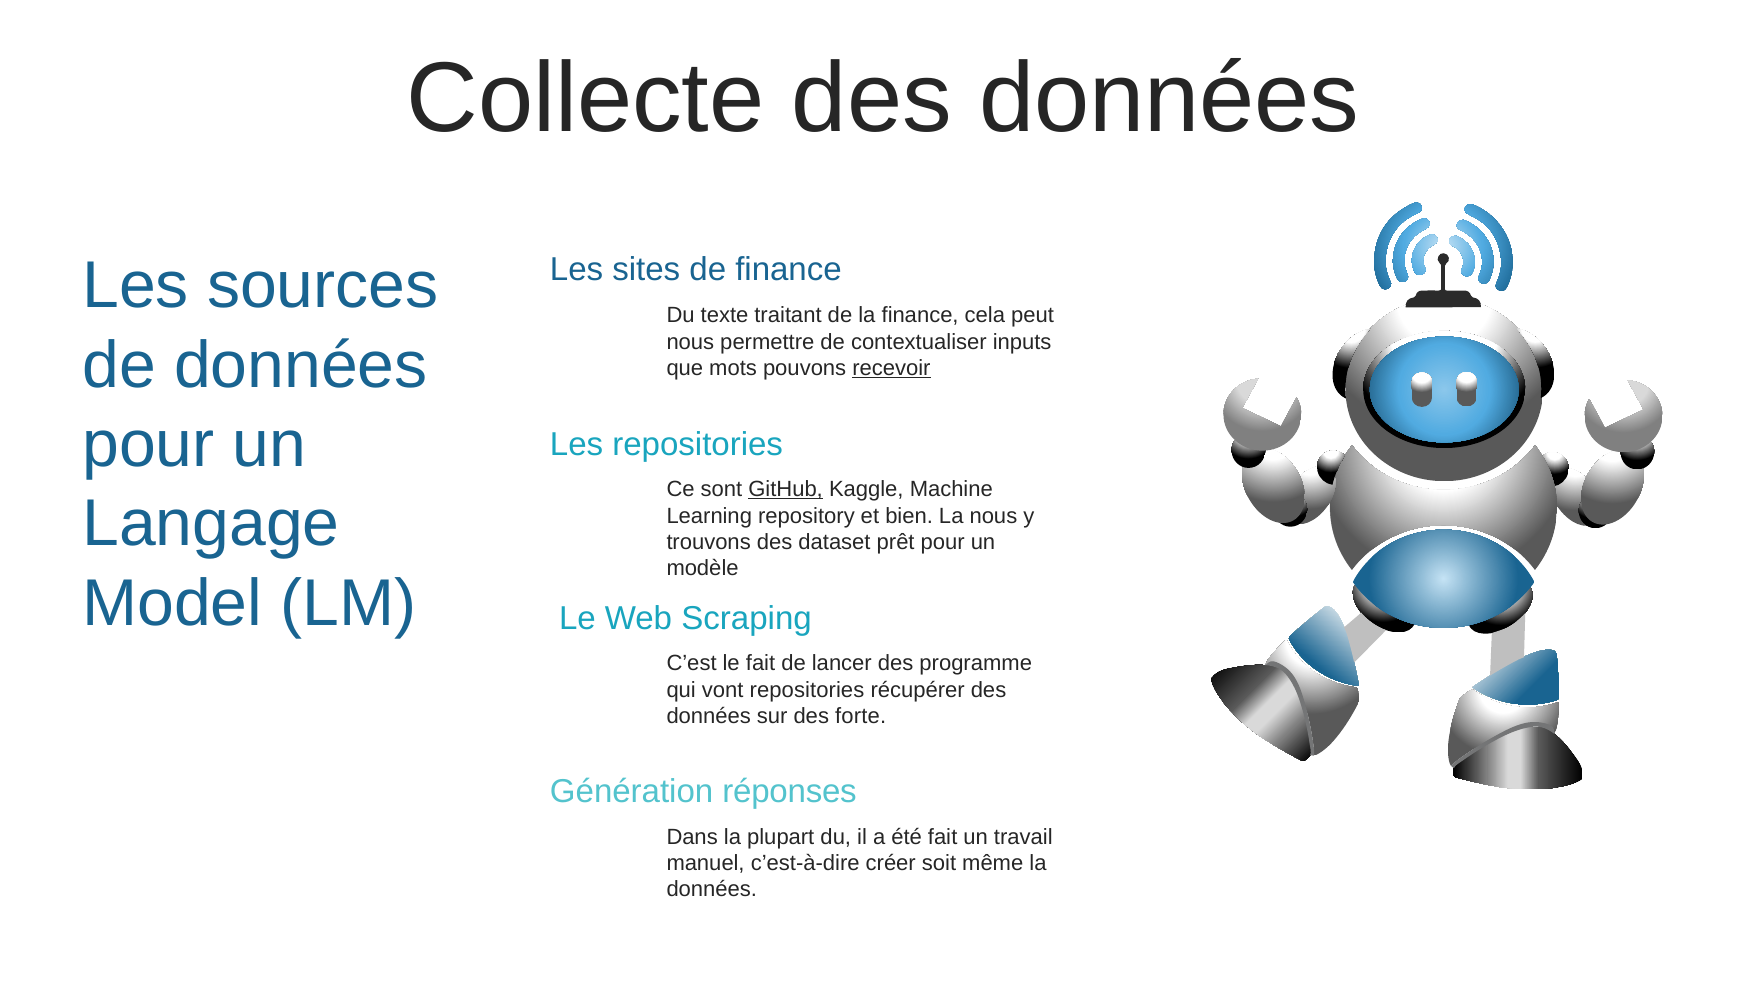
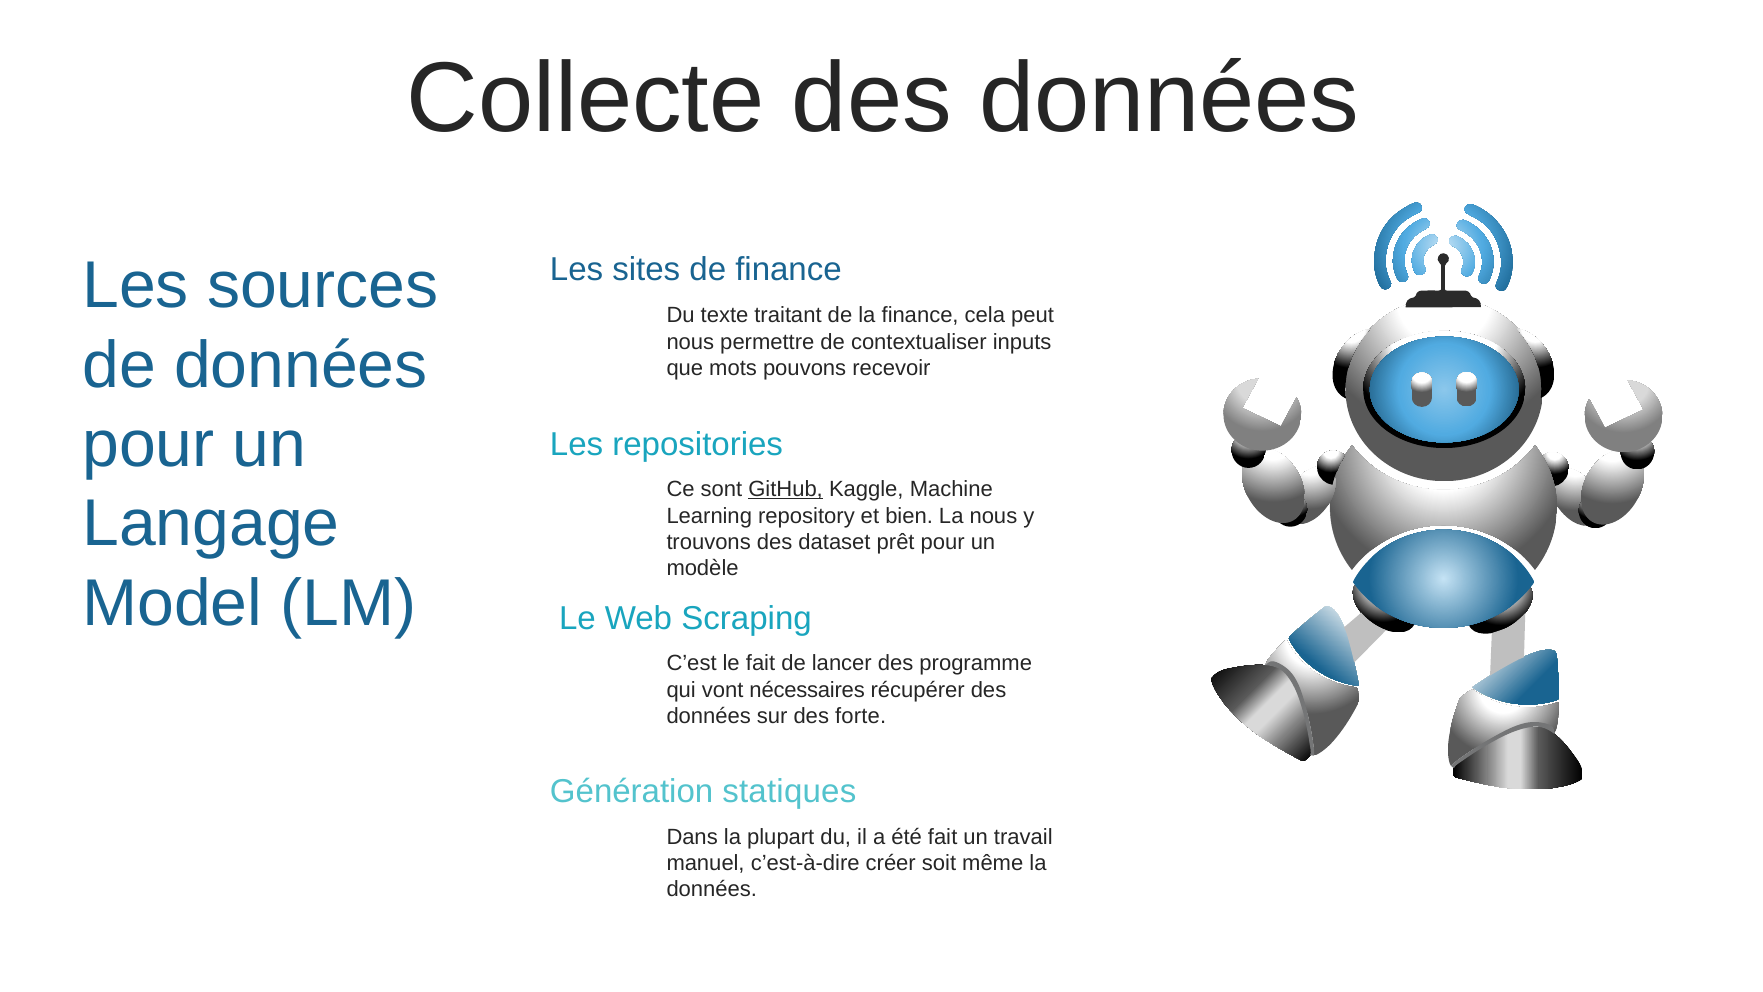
recevoir underline: present -> none (891, 368)
vont repositories: repositories -> nécessaires (807, 690)
réponses: réponses -> statiques (789, 792)
